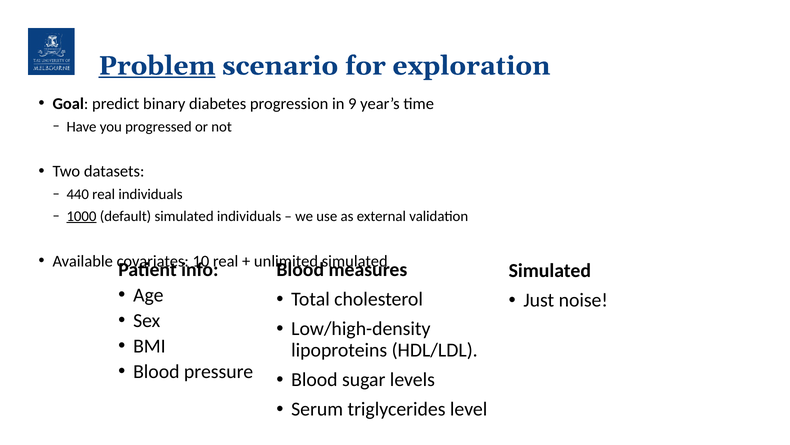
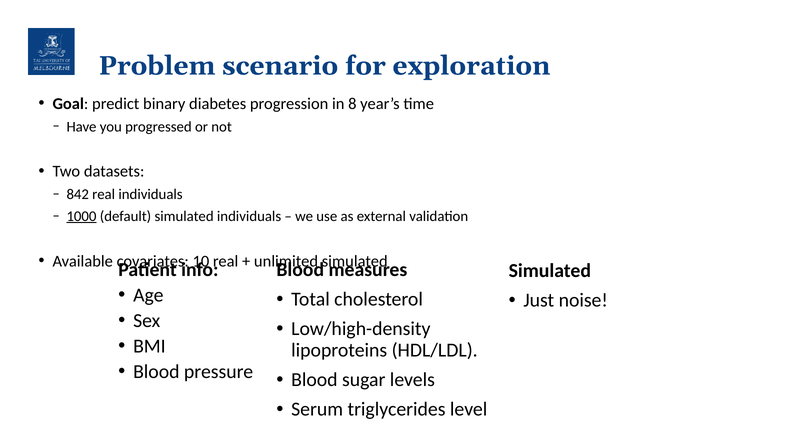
Problem underline: present -> none (157, 66)
9: 9 -> 8 (352, 104)
440: 440 -> 842 (78, 194)
